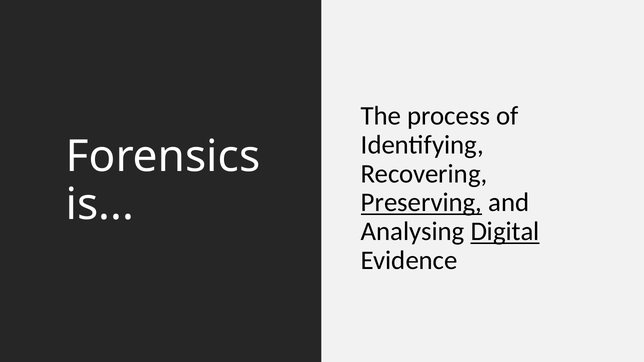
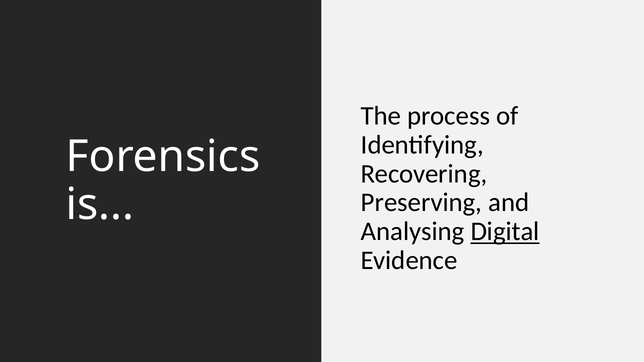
Preserving underline: present -> none (421, 203)
